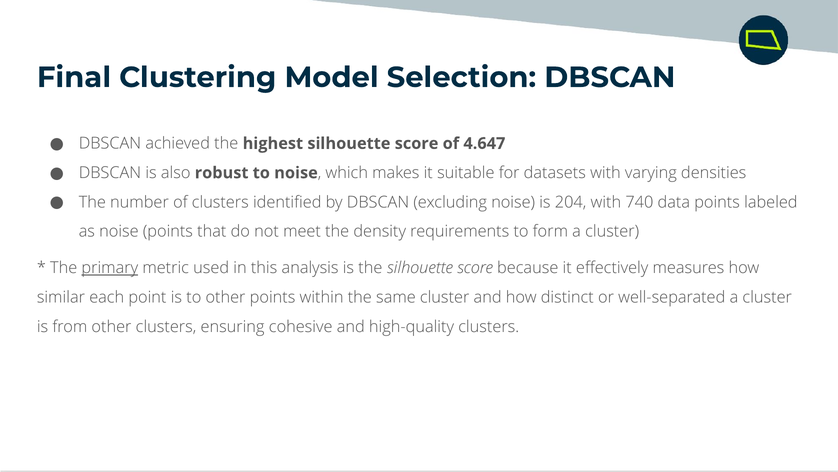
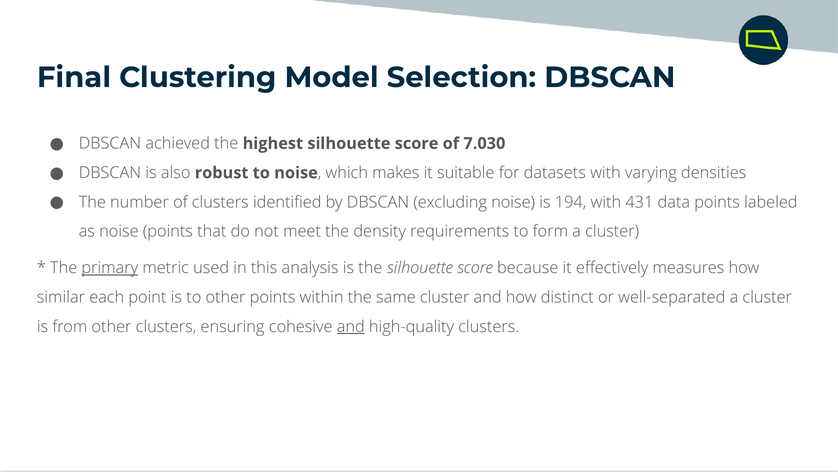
4.647: 4.647 -> 7.030 (484, 143)
204: 204 -> 194 (571, 202)
740: 740 -> 431 (639, 202)
and underline: none -> present (351, 326)
